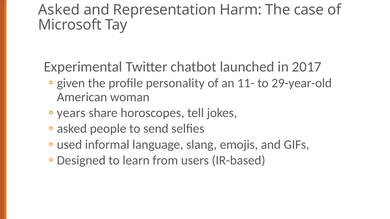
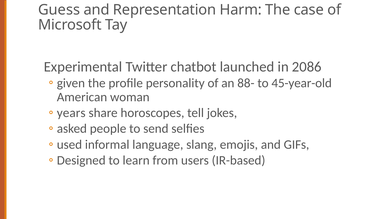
Asked: Asked -> Guess (59, 10)
2017: 2017 -> 2086 (307, 67)
11-: 11- -> 88- (246, 83)
29-year-old: 29-year-old -> 45-year-old (302, 83)
